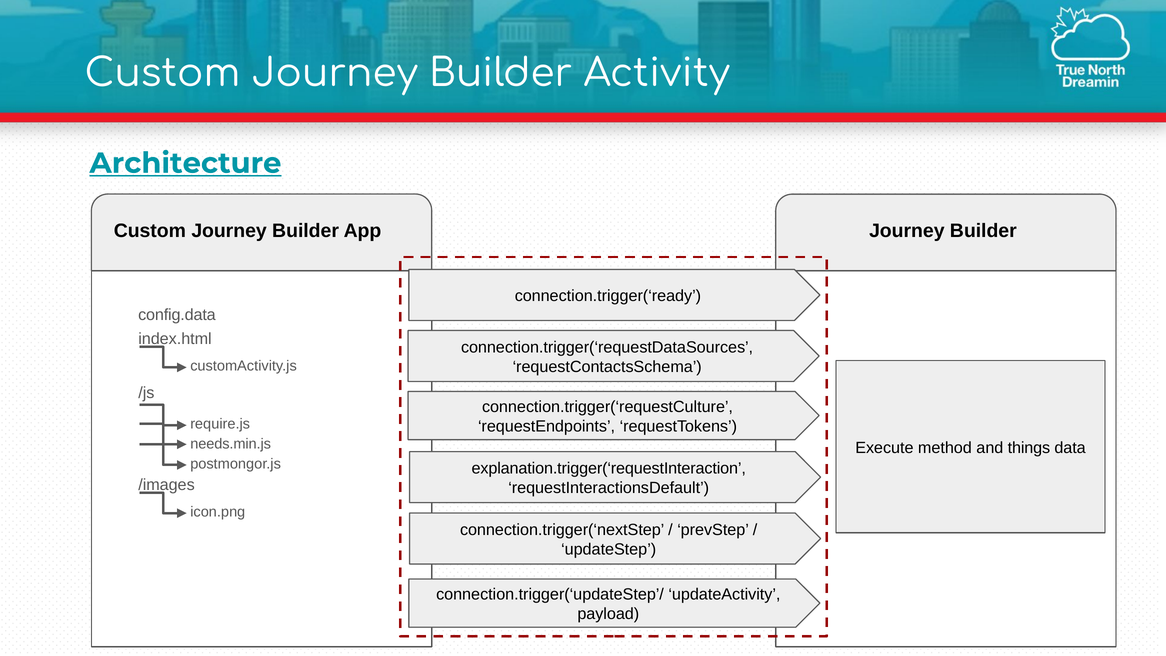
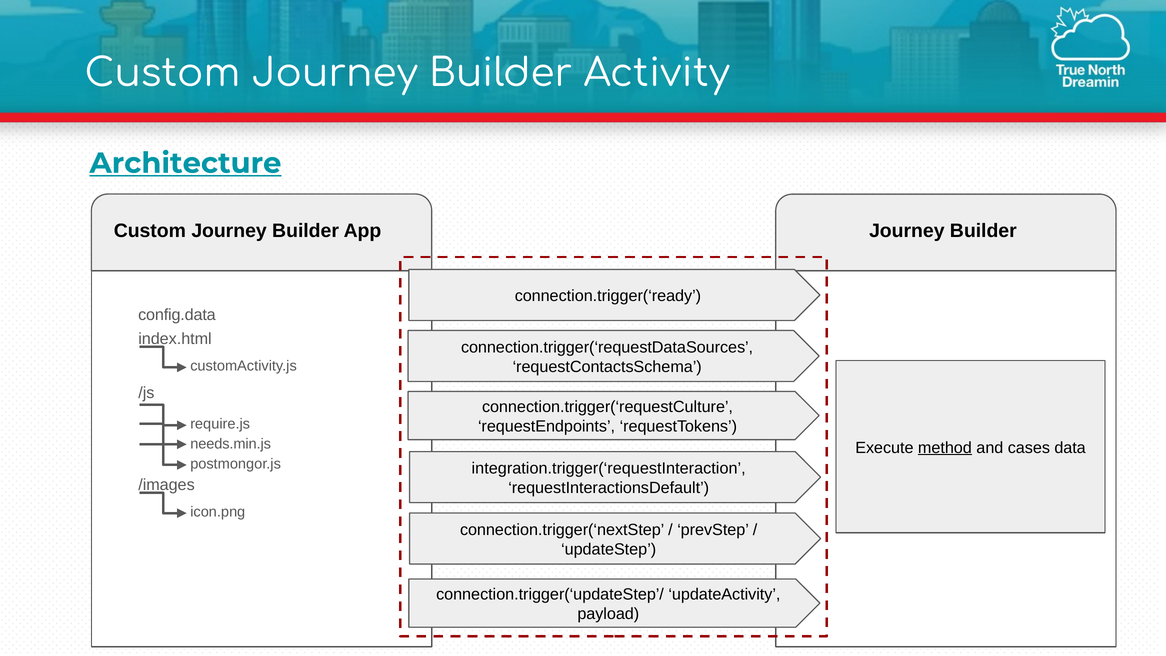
method underline: none -> present (945, 448)
things: things -> cases (1029, 448)
explanation.trigger(‘requestInteraction: explanation.trigger(‘requestInteraction -> integration.trigger(‘requestInteraction (609, 468)
